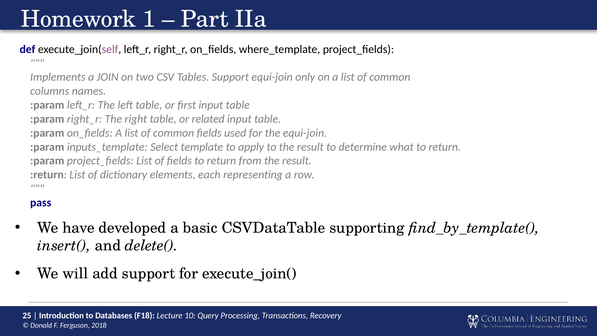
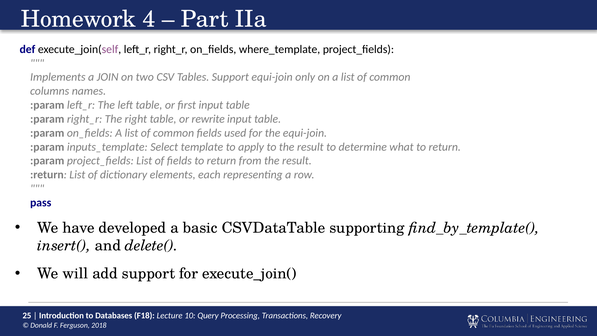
1: 1 -> 4 (149, 19)
related: related -> rewrite (208, 119)
